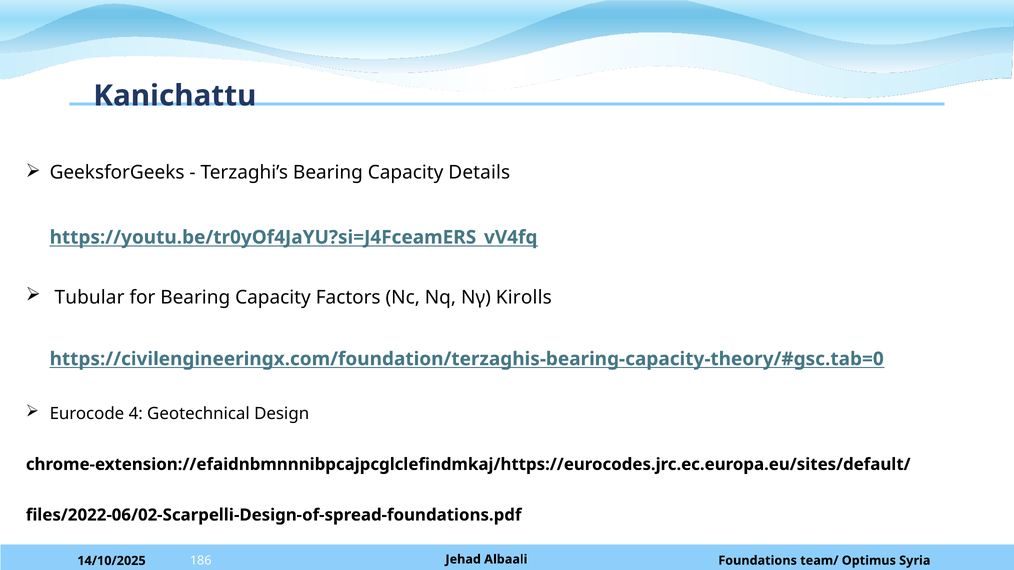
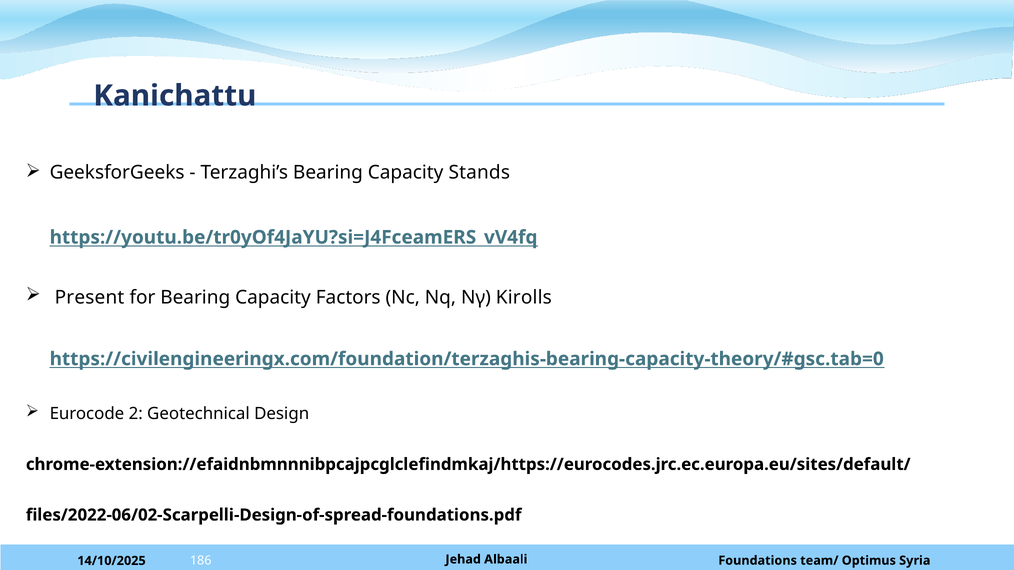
Details: Details -> Stands (479, 173)
Tubular: Tubular -> Present (89, 298)
4: 4 -> 2 (136, 414)
